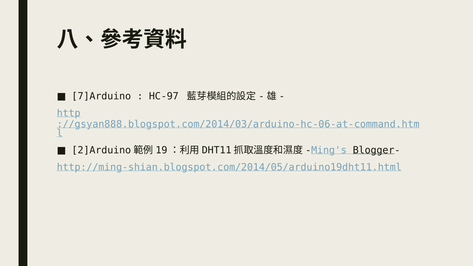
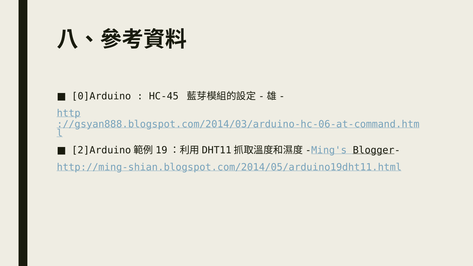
7]Arduino: 7]Arduino -> 0]Arduino (101, 96)
HC-97: HC-97 -> HC-45 (164, 96)
